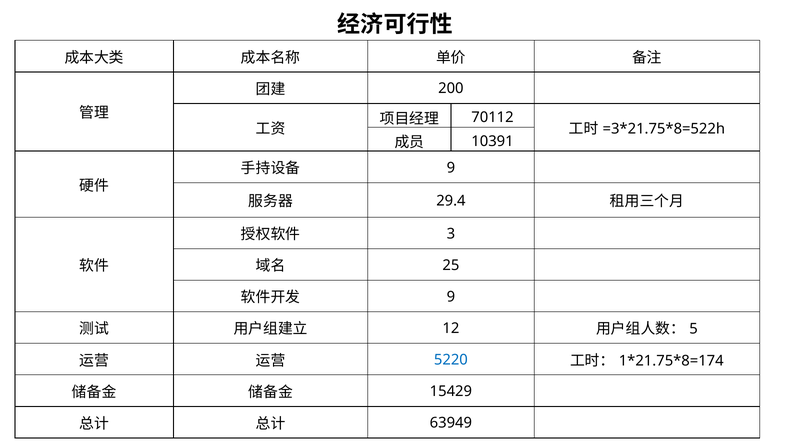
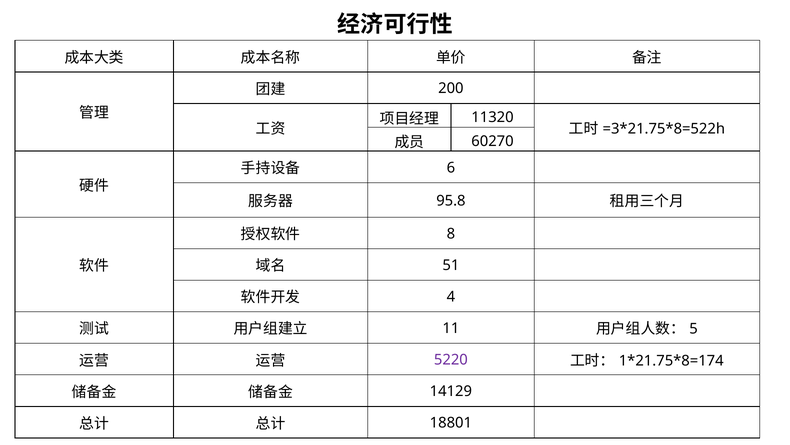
70112: 70112 -> 11320 (493, 117)
10391: 10391 -> 60270 (493, 141)
9: 9 -> 6 (451, 167)
29.4: 29.4 -> 95.8 (451, 200)
3: 3 -> 8 (451, 233)
25: 25 -> 51 (451, 265)
9: 9 -> 4 (451, 296)
12: 12 -> 11 (451, 328)
5220 colour: blue -> purple (451, 359)
15429: 15429 -> 14129 (451, 391)
63949: 63949 -> 18801 (451, 422)
